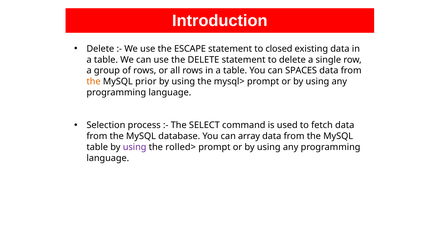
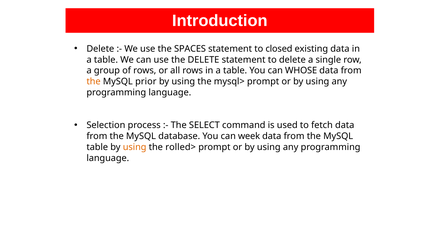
ESCAPE: ESCAPE -> SPACES (190, 49)
SPACES: SPACES -> WHOSE (301, 71)
array: array -> week (249, 136)
using colour: purple -> orange (135, 147)
